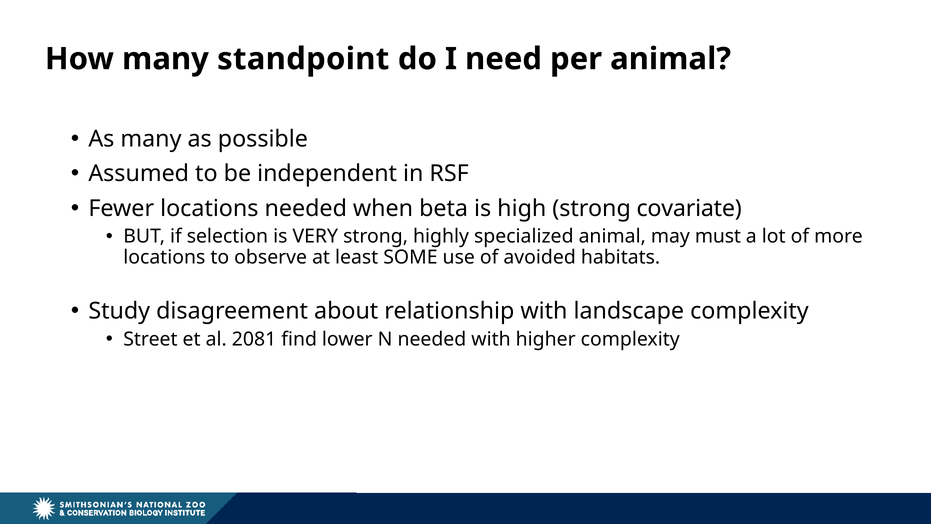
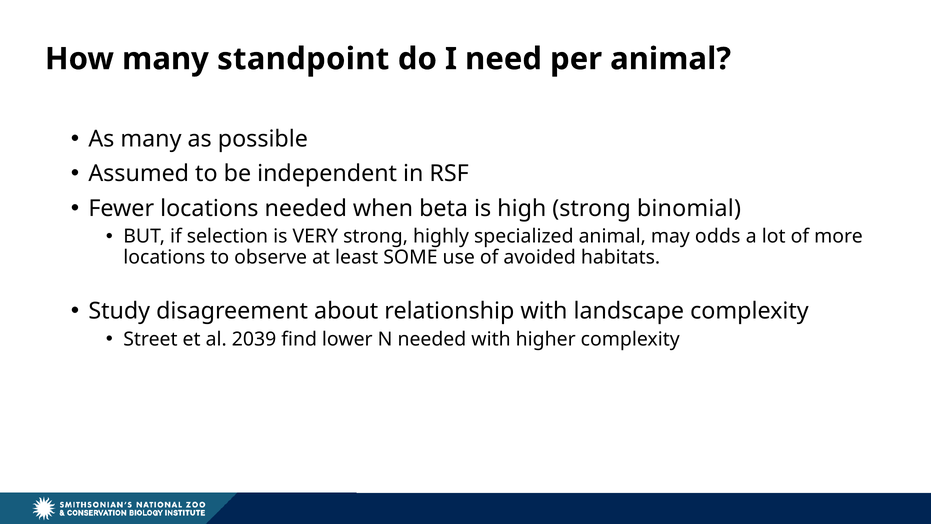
covariate: covariate -> binomial (689, 208)
must: must -> odds (718, 236)
2081: 2081 -> 2039 (254, 339)
